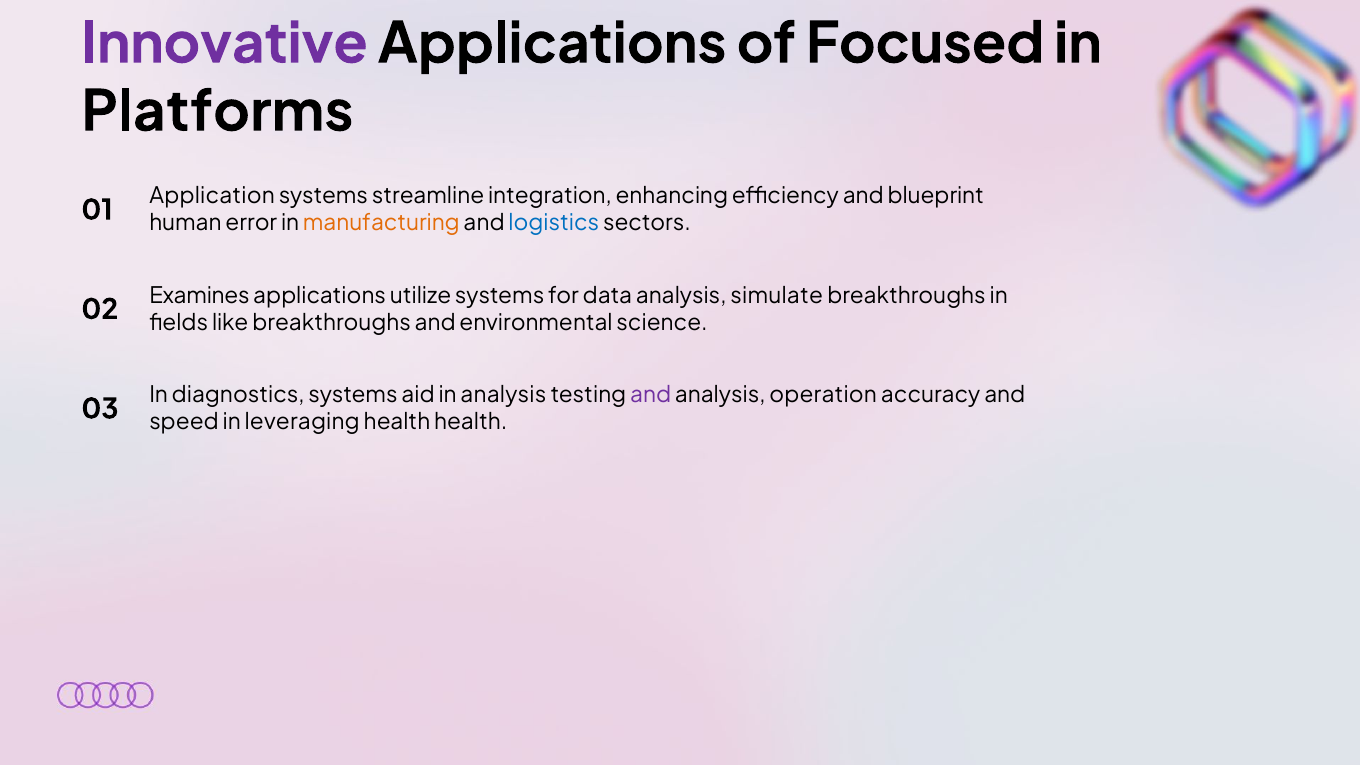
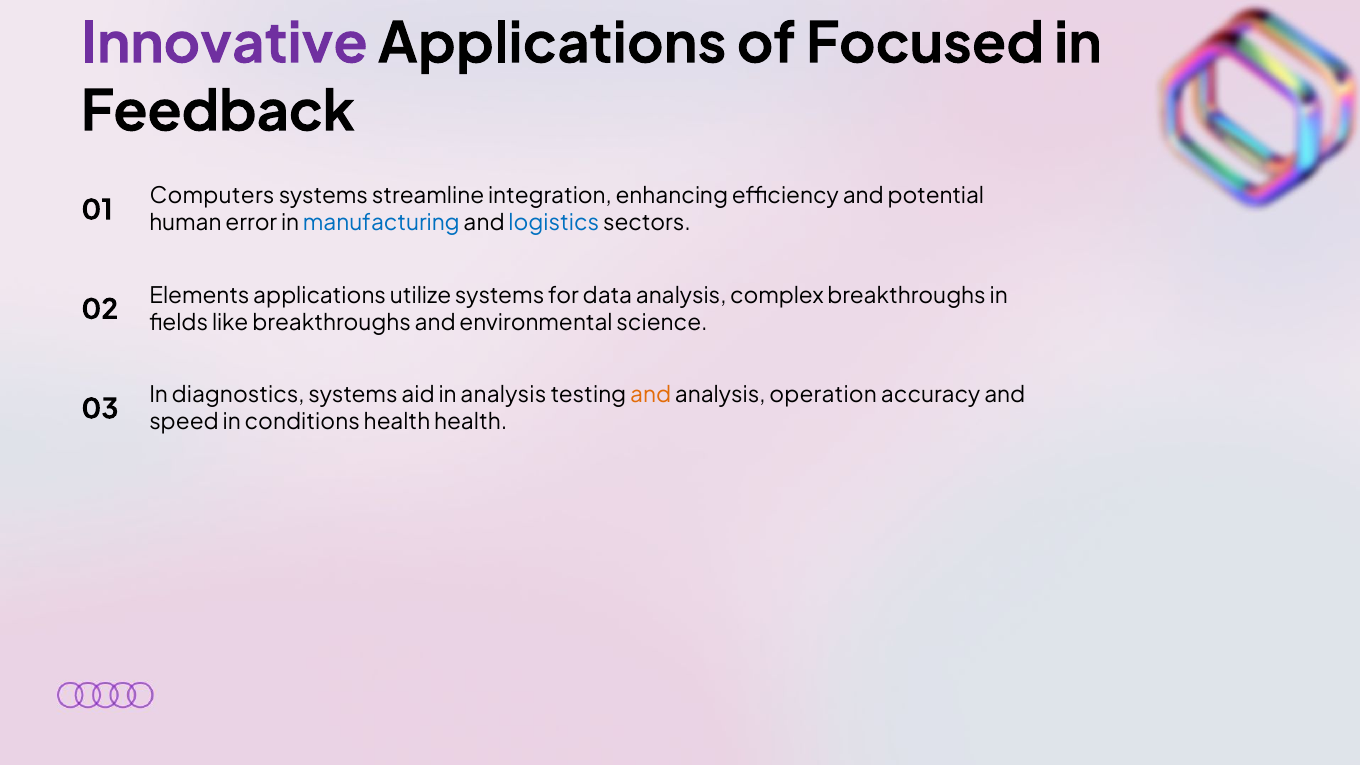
Platforms: Platforms -> Feedback (218, 112)
Application: Application -> Computers (212, 196)
blueprint: blueprint -> potential (936, 196)
manufacturing colour: orange -> blue (381, 223)
Examines: Examines -> Elements (199, 296)
simulate: simulate -> complex (777, 296)
and colour: purple -> orange (651, 395)
leveraging: leveraging -> conditions (302, 422)
